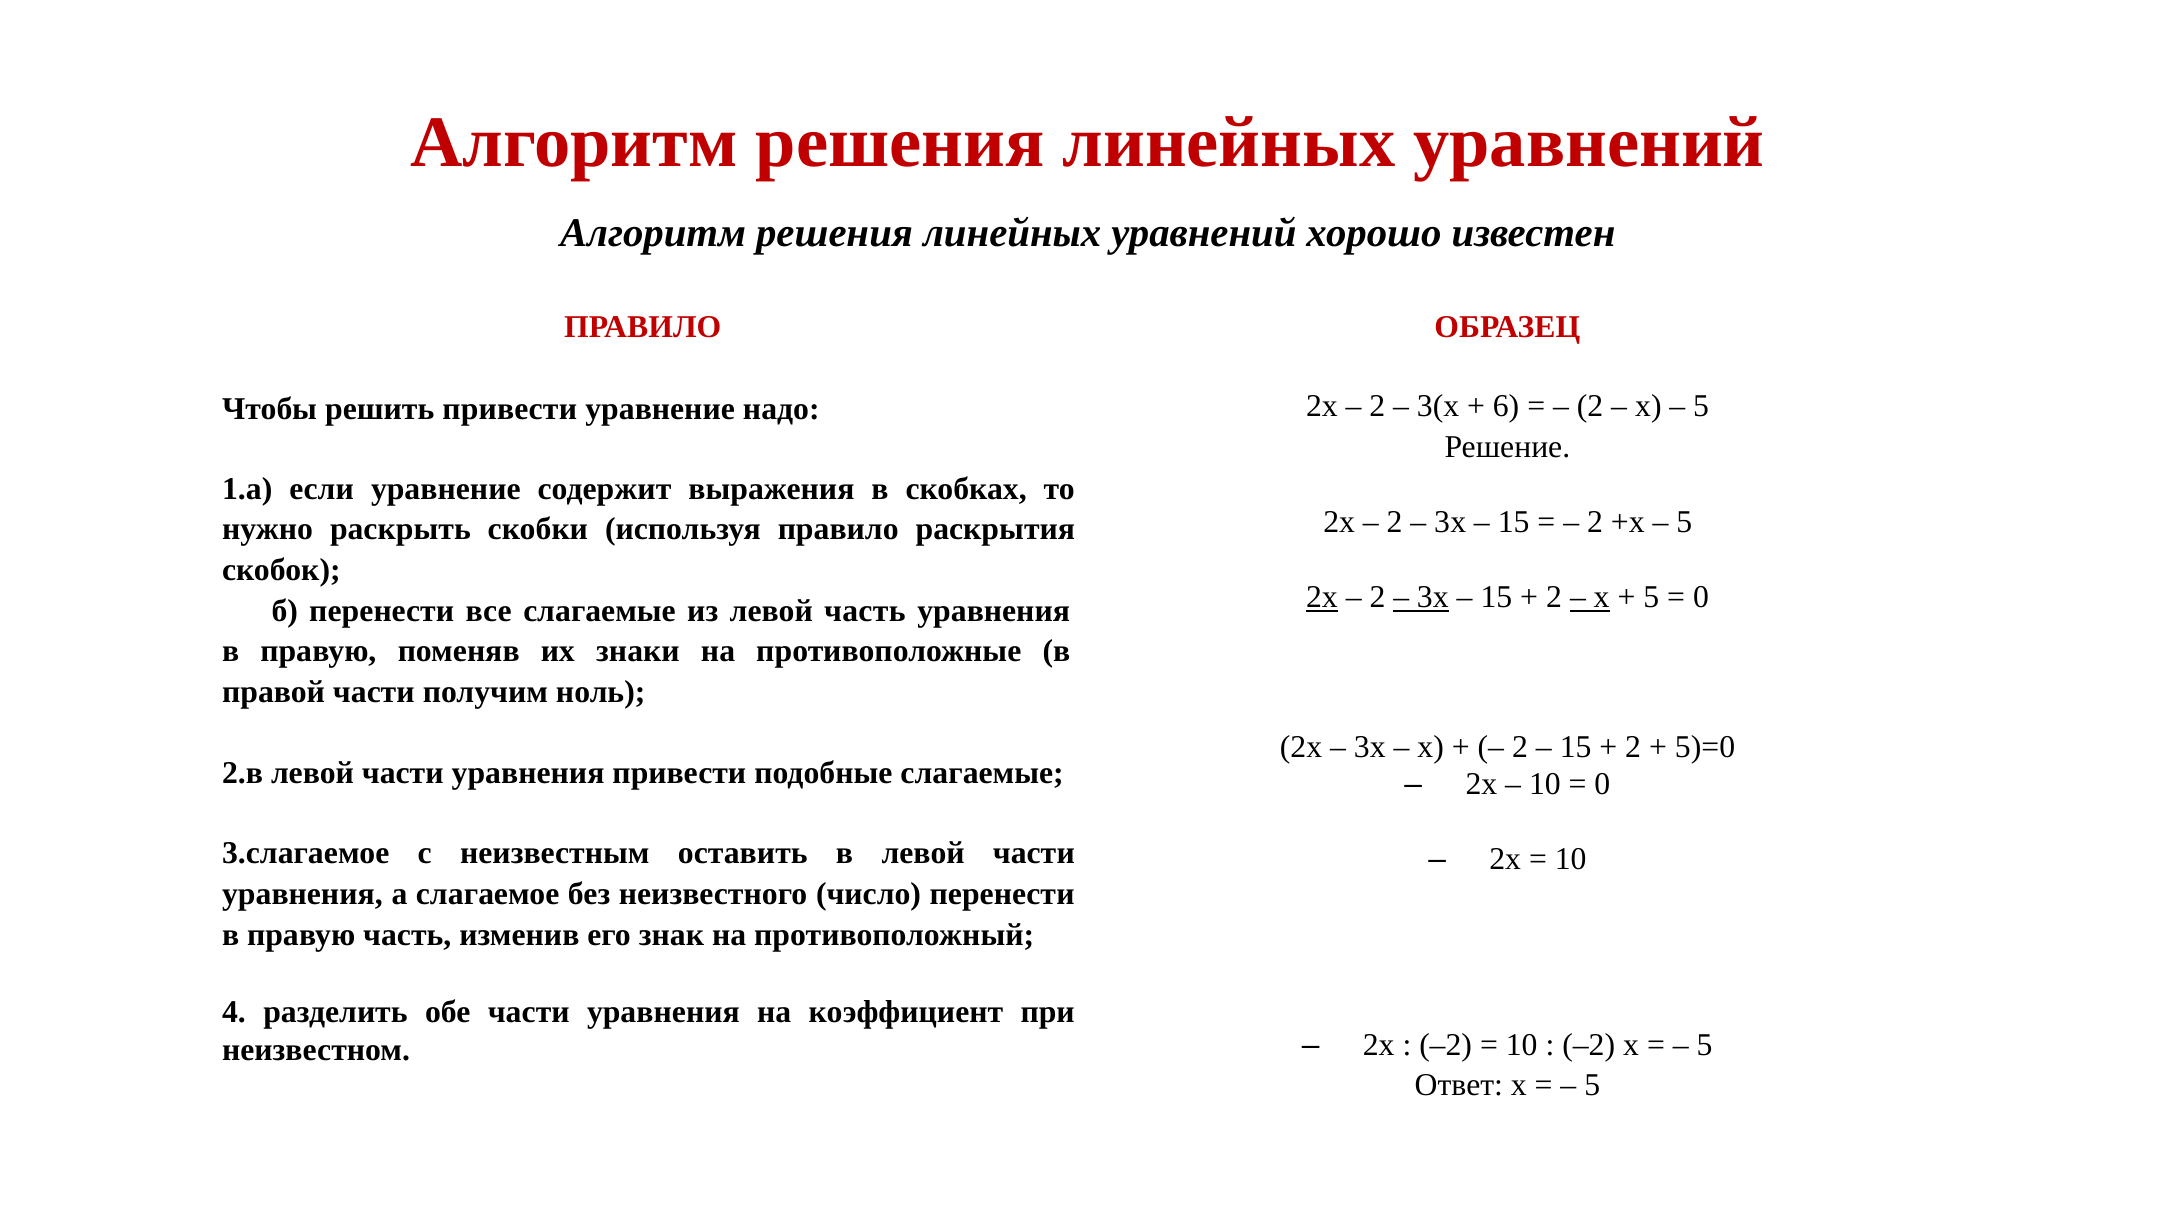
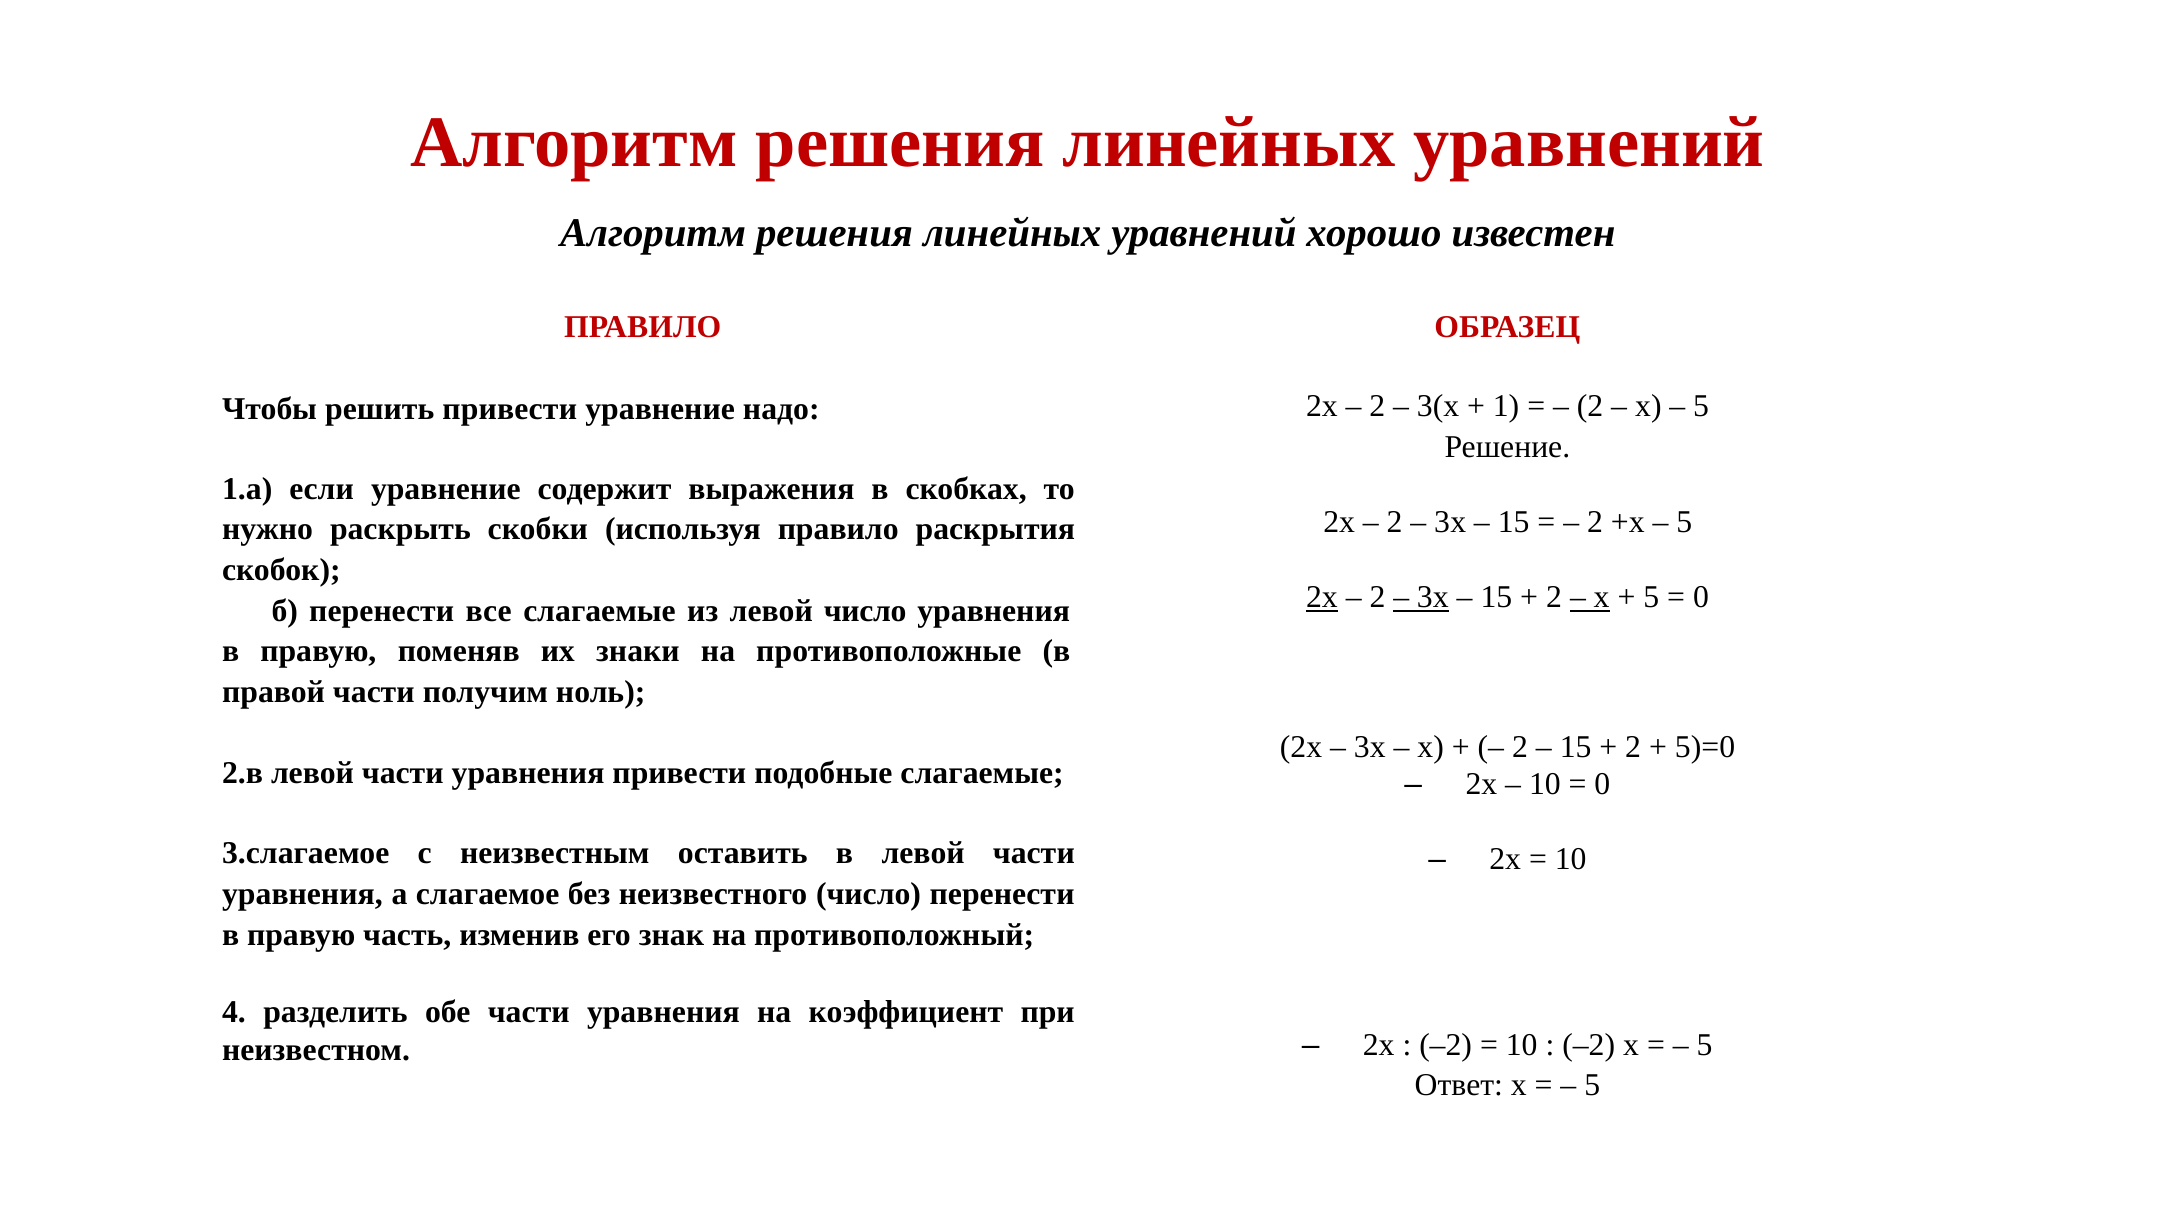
6: 6 -> 1 (1506, 406)
левой часть: часть -> число (865, 610)
